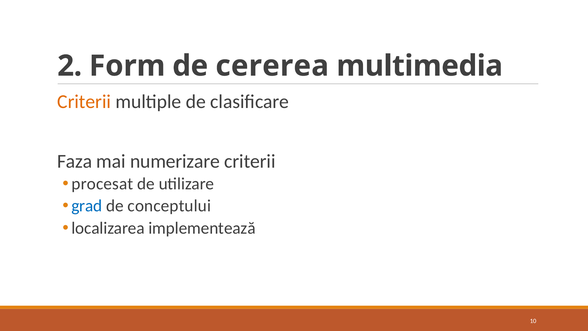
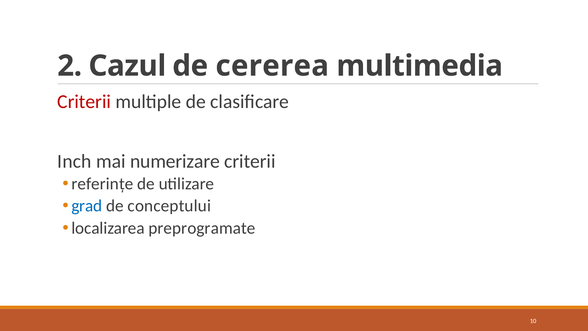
Form: Form -> Cazul (127, 66)
Criterii colour: orange -> red (84, 102)
Faza: Faza -> Inch (74, 161)
procesat: procesat -> referințe (102, 184)
implementează: implementează -> preprogramate (202, 228)
